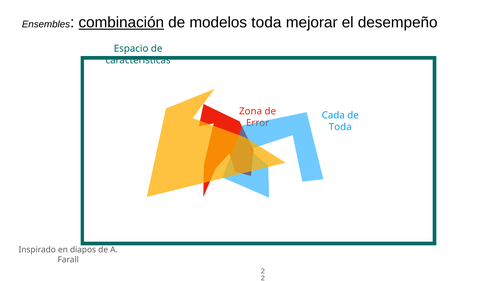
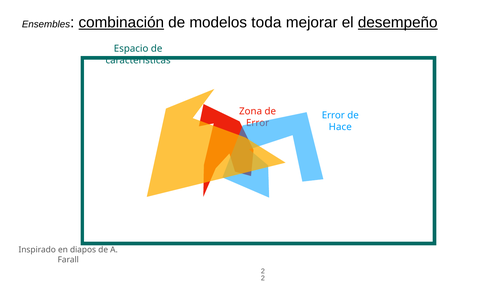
desempeño underline: none -> present (398, 23)
Cada: Cada -> Error (333, 115)
Toda: Toda -> Hace (340, 127)
